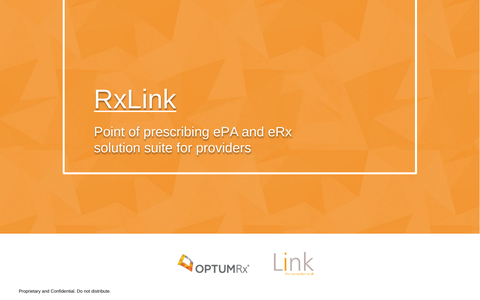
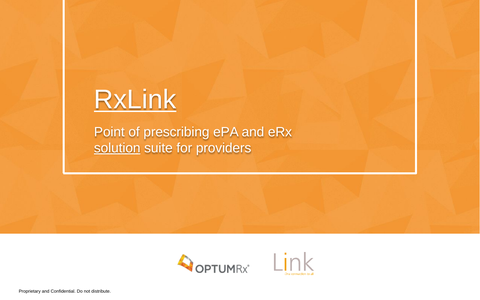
solution underline: none -> present (117, 148)
